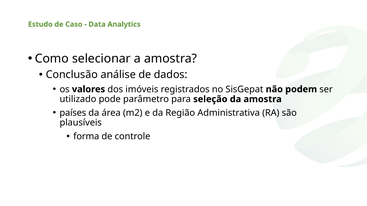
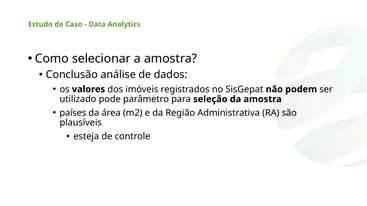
forma: forma -> esteja (86, 137)
